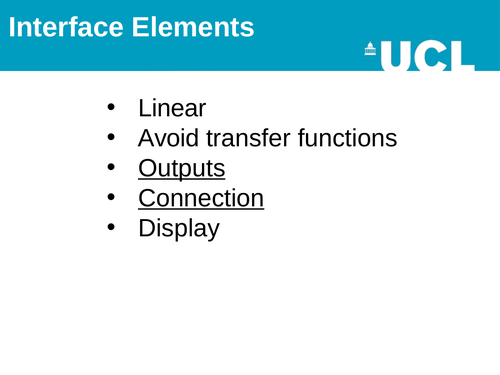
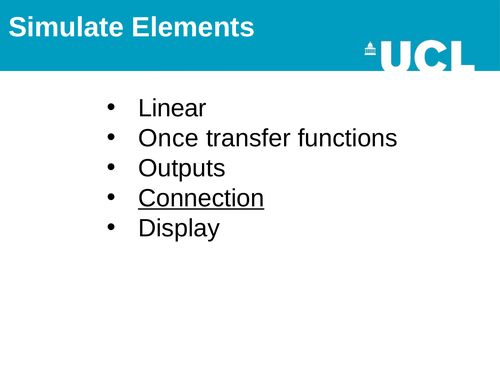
Interface: Interface -> Simulate (66, 27)
Avoid: Avoid -> Once (168, 138)
Outputs underline: present -> none (182, 168)
